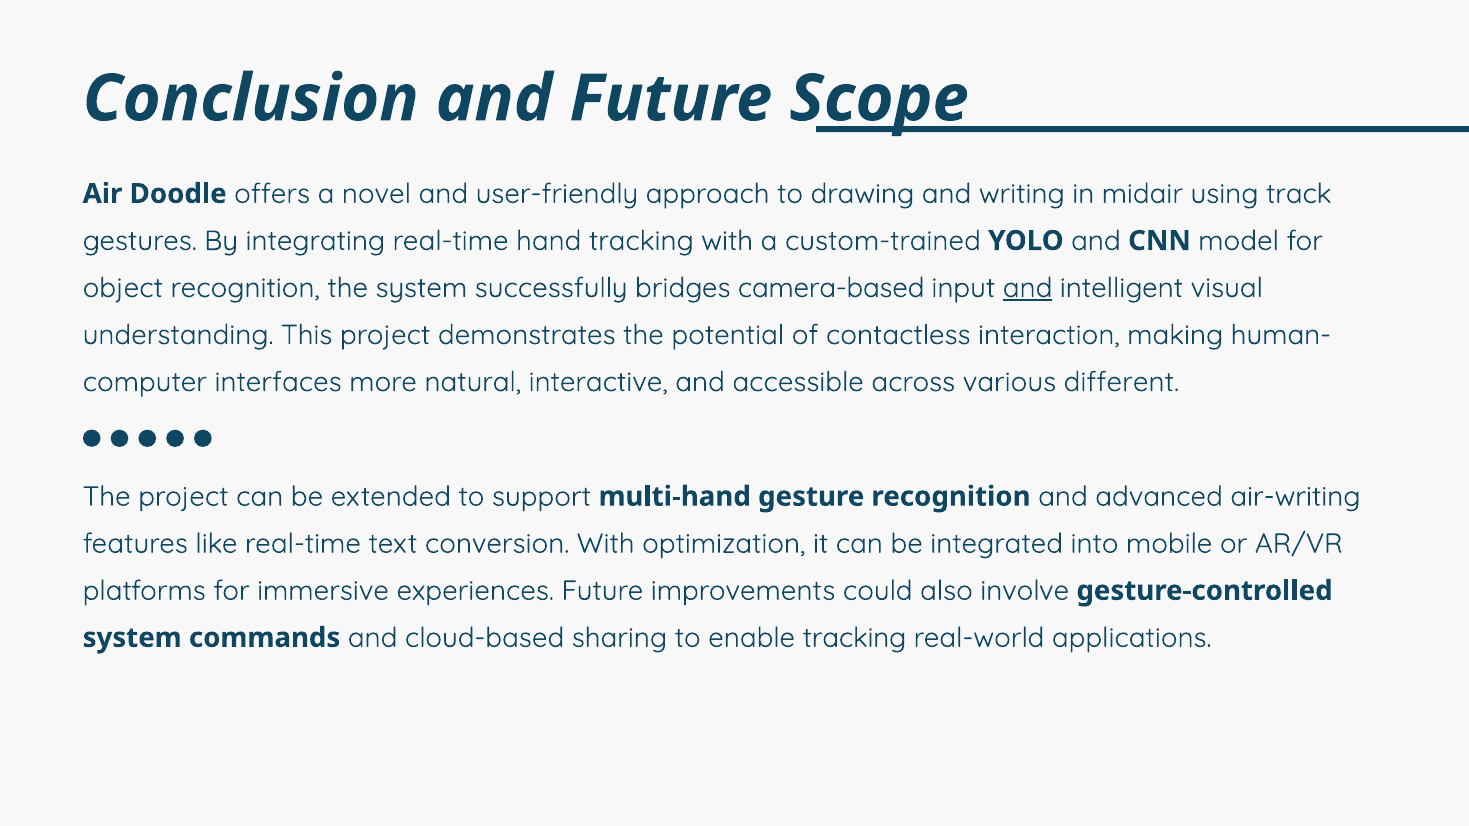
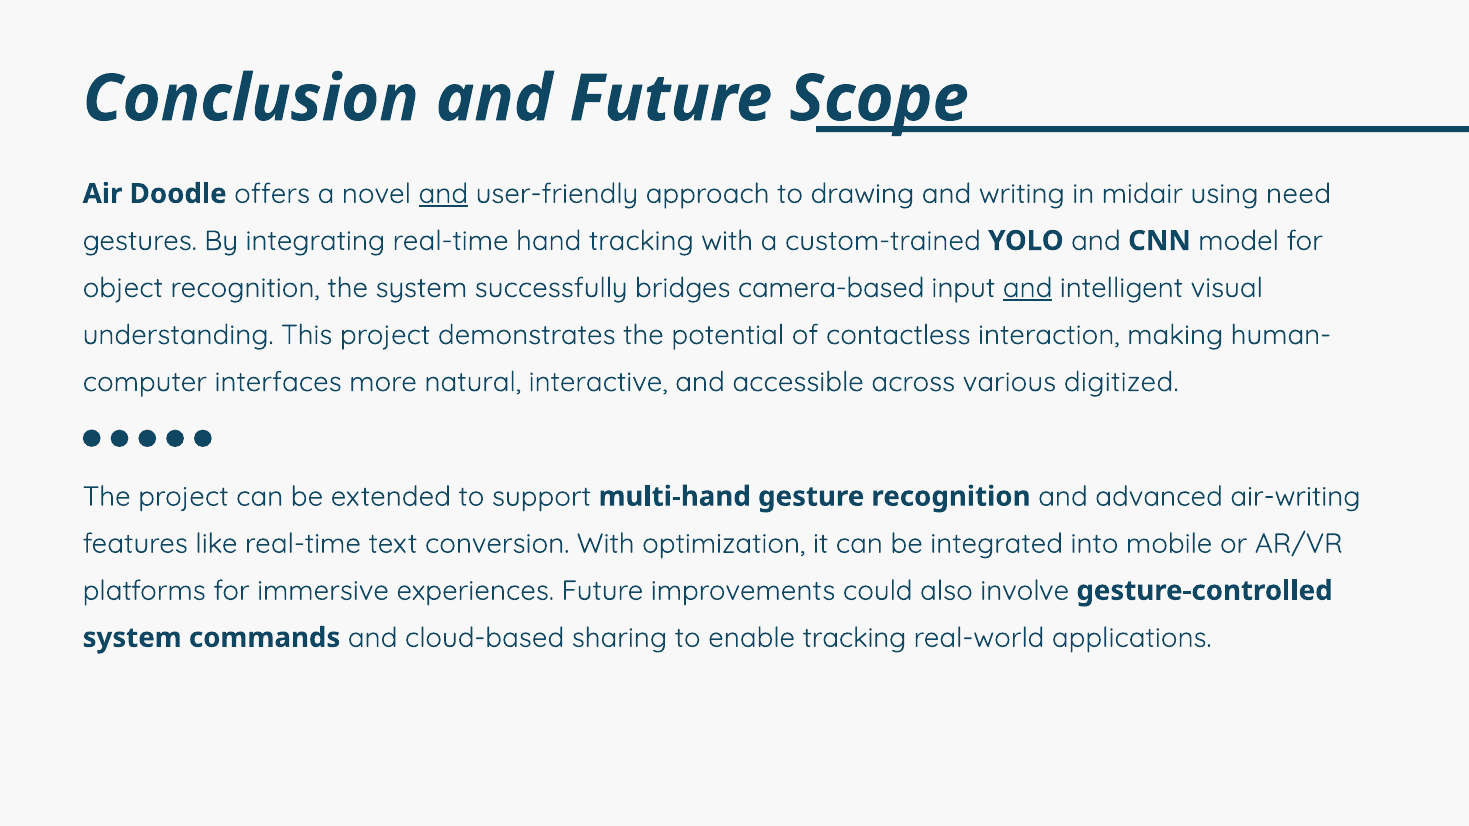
and underline: none -> present (443, 194)
track: track -> need (1299, 194)
different: different -> digitized (1121, 382)
